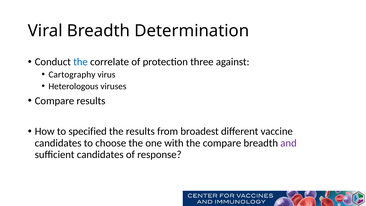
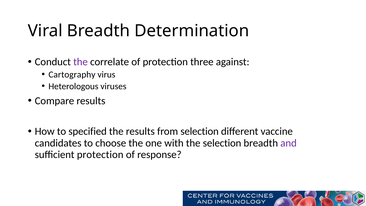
the colour: blue -> purple (81, 62)
from broadest: broadest -> selection (200, 131)
the compare: compare -> selection (222, 143)
sufficient candidates: candidates -> protection (100, 154)
